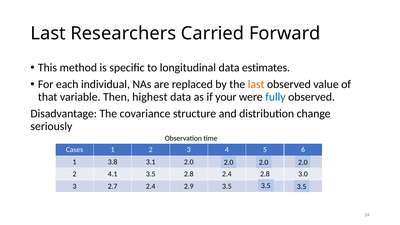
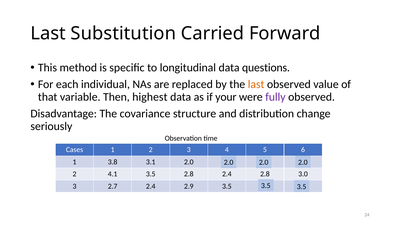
Researchers: Researchers -> Substitution (123, 34)
estimates: estimates -> questions (266, 68)
fully colour: blue -> purple (275, 97)
